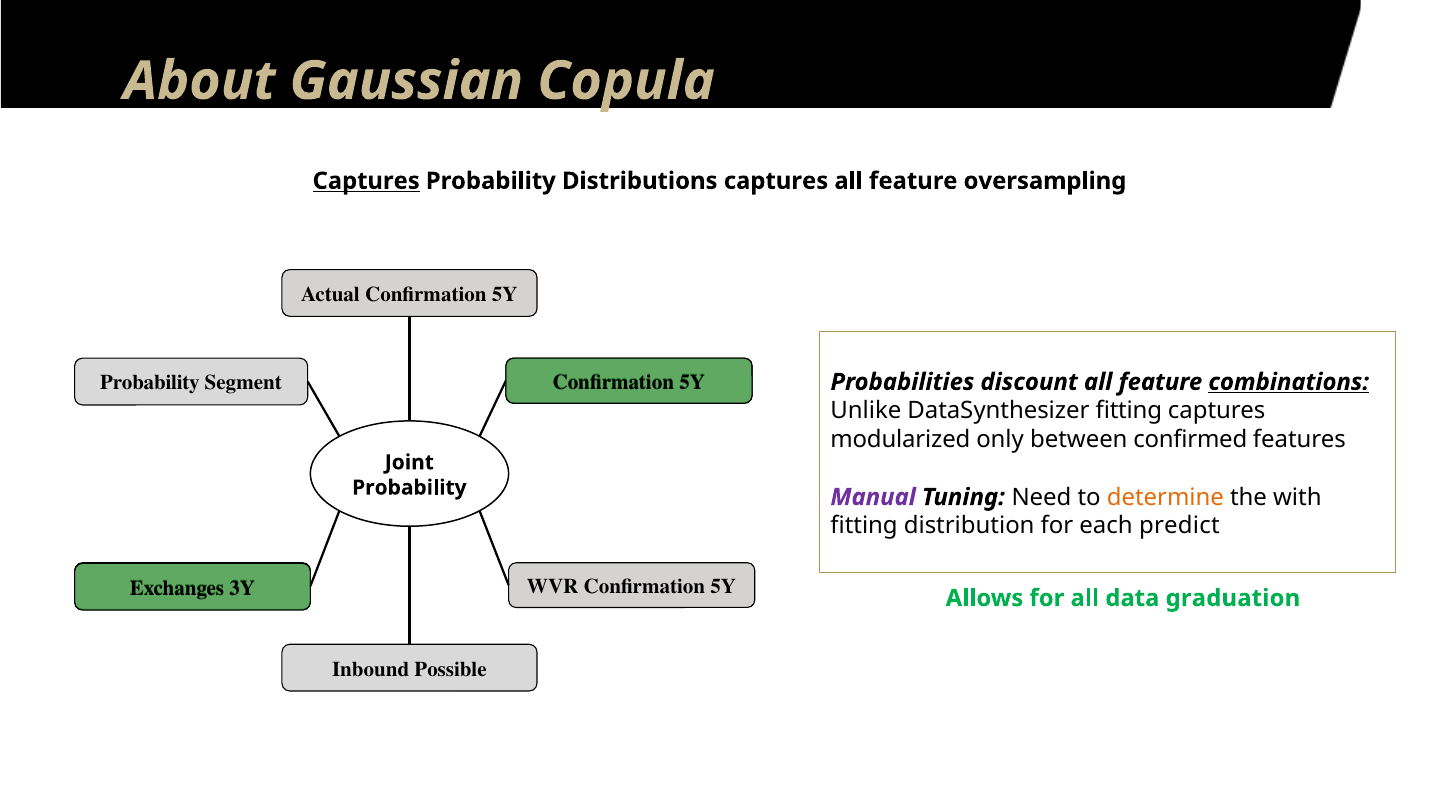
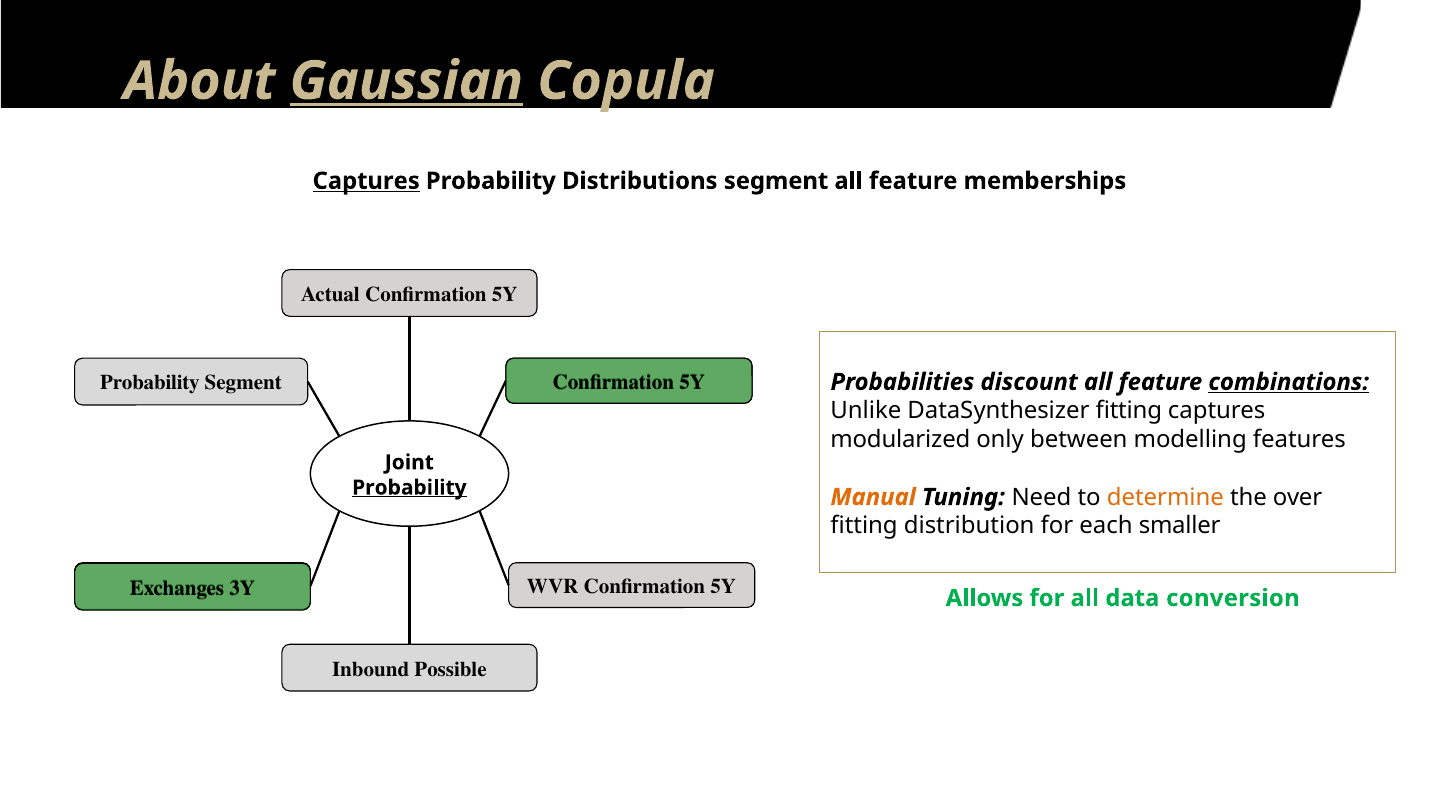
Gaussian underline: none -> present (406, 81)
Distributions captures: captures -> segment (776, 181)
oversampling: oversampling -> memberships (1045, 181)
confirmed: confirmed -> modelling (1190, 440)
Probability underline: none -> present (409, 488)
Manual colour: purple -> orange (873, 497)
with: with -> over (1297, 497)
predict: predict -> smaller (1180, 526)
graduation: graduation -> conversion (1233, 598)
